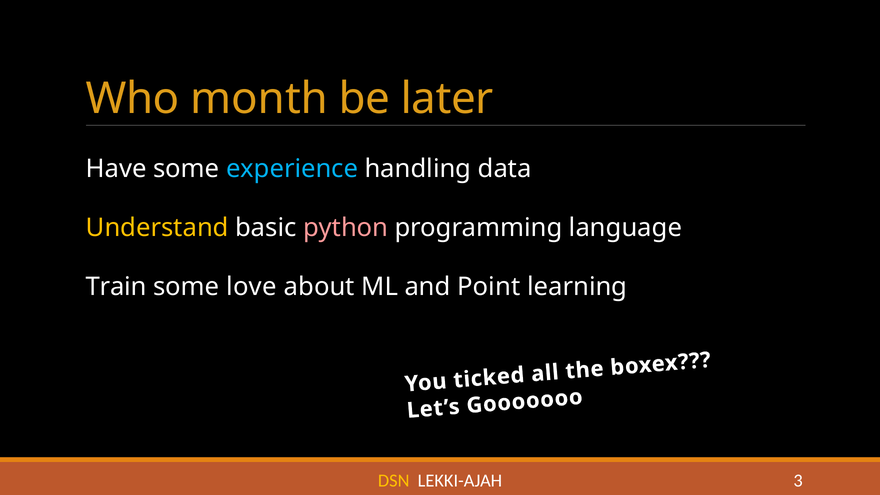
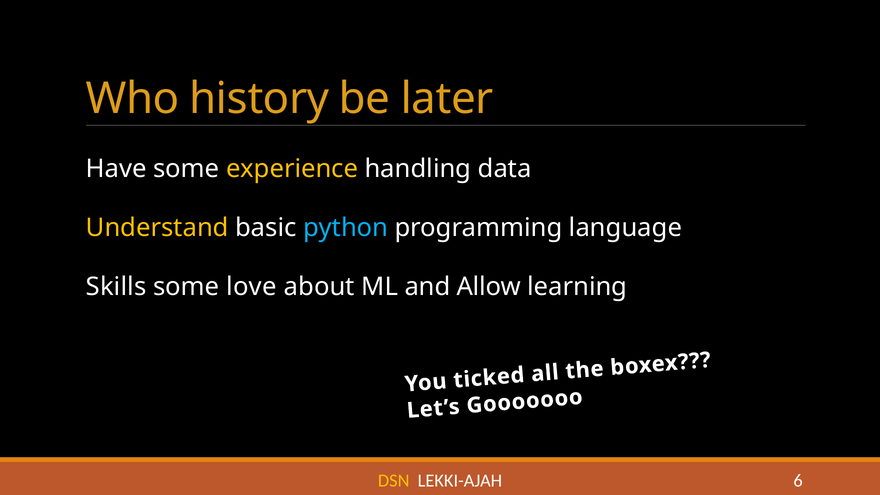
month: month -> history (259, 99)
experience colour: light blue -> yellow (292, 169)
python colour: pink -> light blue (346, 228)
Train: Train -> Skills (116, 287)
Point: Point -> Allow (489, 287)
3: 3 -> 6 (798, 480)
